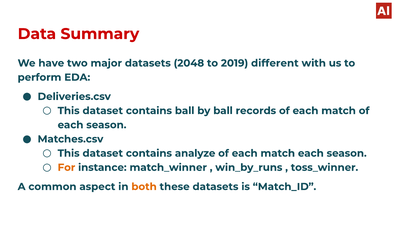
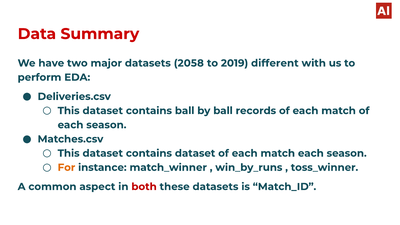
2048: 2048 -> 2058 (189, 63)
contains analyze: analyze -> dataset (195, 153)
both colour: orange -> red (144, 187)
